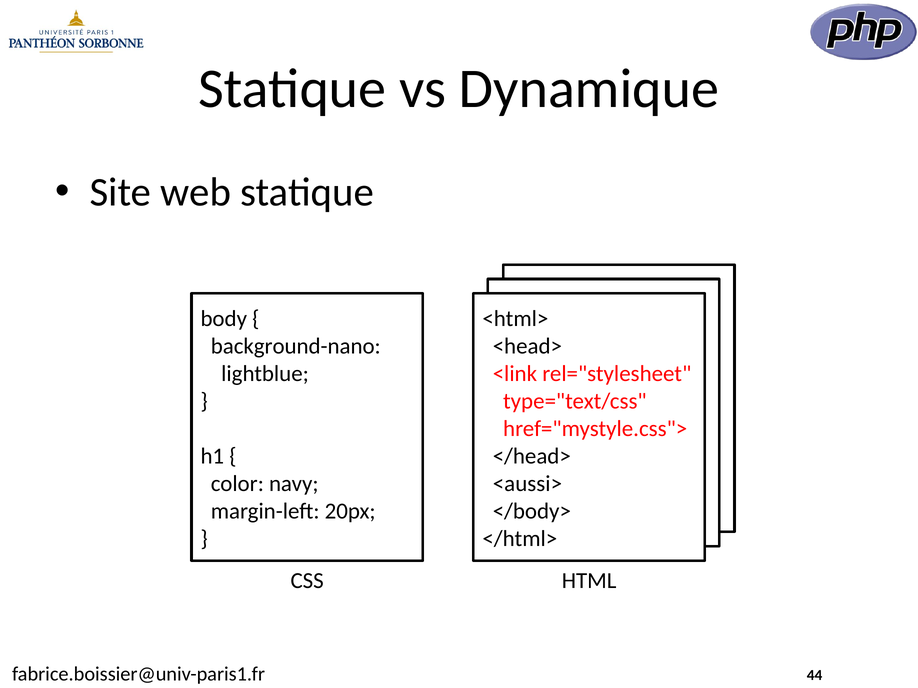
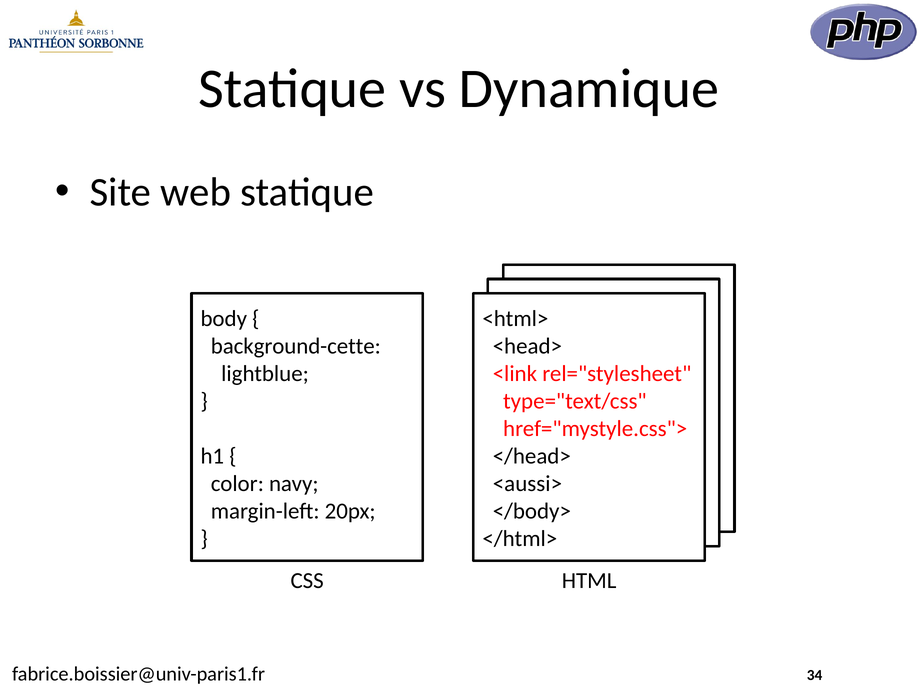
background-nano: background-nano -> background-cette (296, 346)
44: 44 -> 34 (815, 676)
